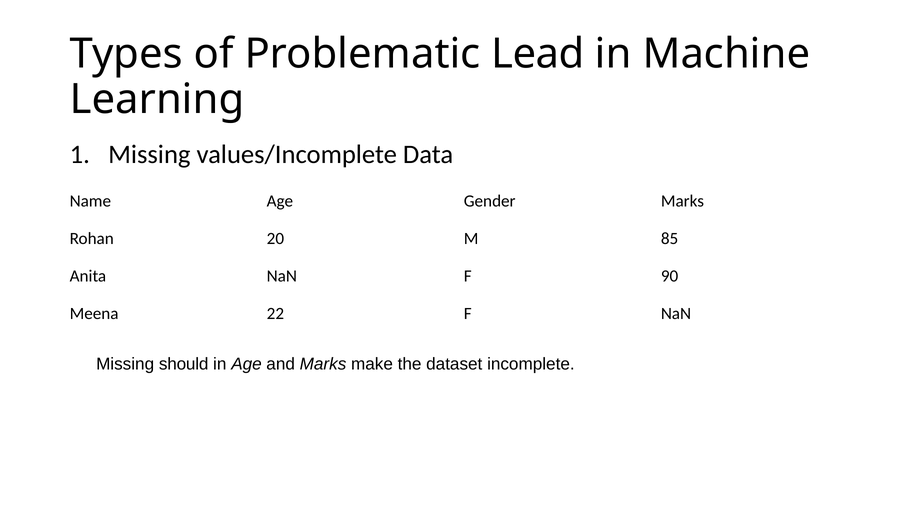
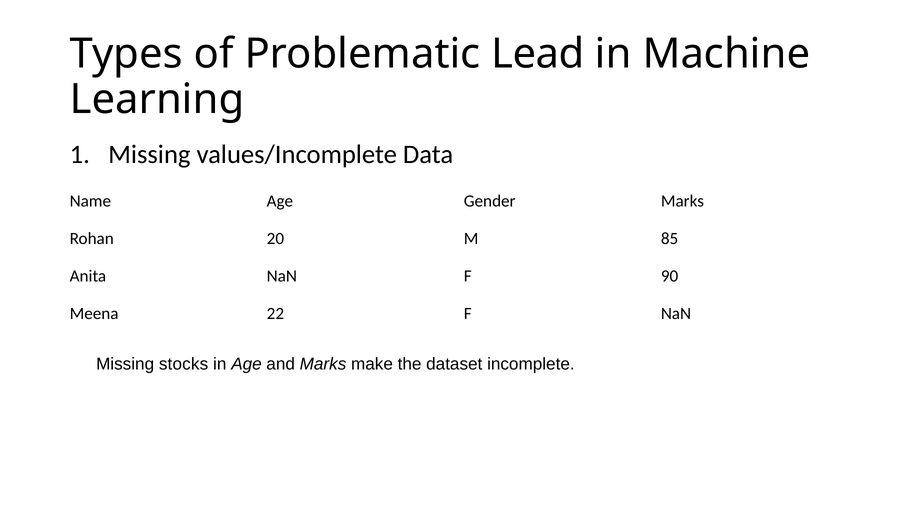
should: should -> stocks (184, 364)
